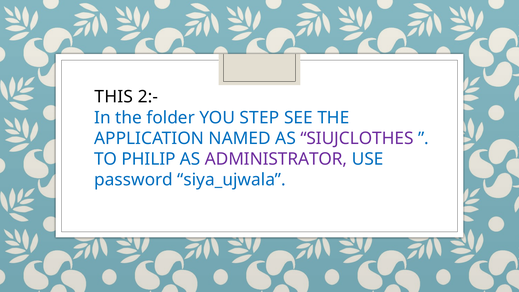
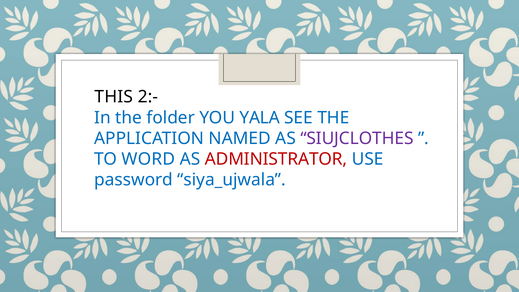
STEP: STEP -> YALA (260, 118)
PHILIP: PHILIP -> WORD (148, 159)
ADMINISTRATOR colour: purple -> red (276, 159)
